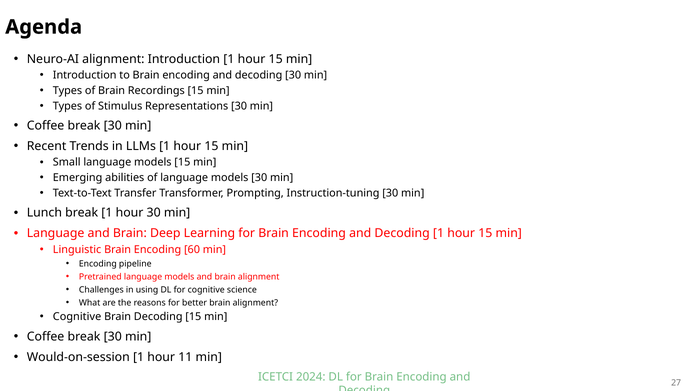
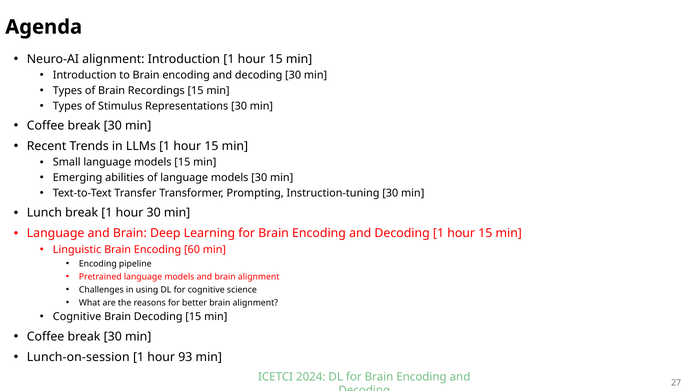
Would-on-session: Would-on-session -> Lunch-on-session (78, 357)
11: 11 -> 93 (185, 357)
